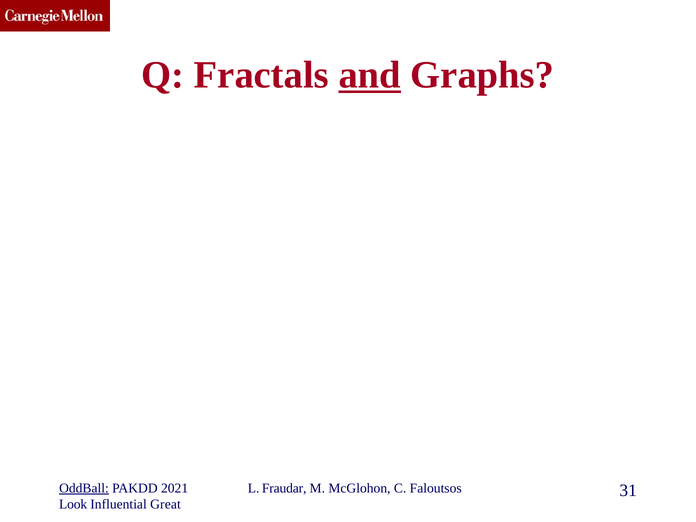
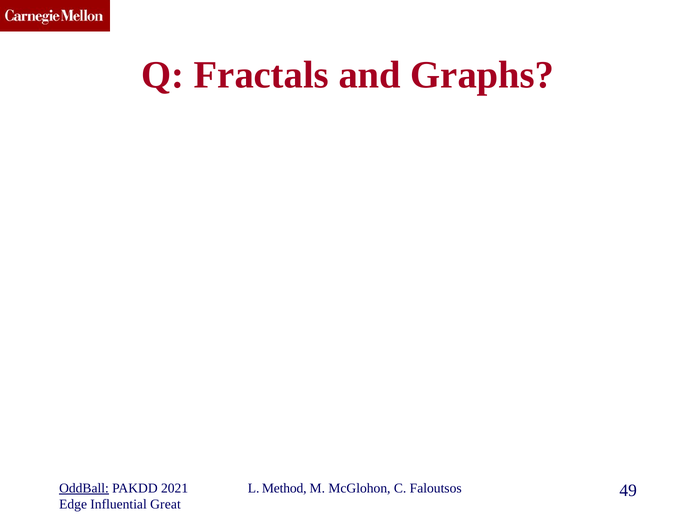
and underline: present -> none (370, 75)
Fraudar: Fraudar -> Method (284, 488)
31: 31 -> 49 (628, 491)
Look: Look -> Edge (73, 504)
